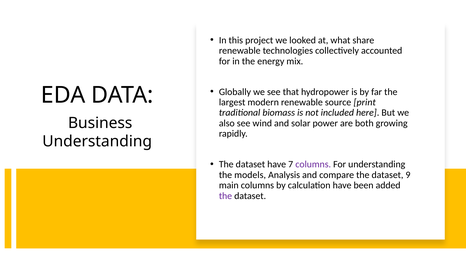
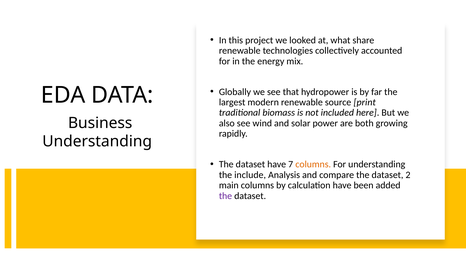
columns colour: purple -> orange (313, 164)
models: models -> include (250, 175)
9: 9 -> 2 (408, 175)
